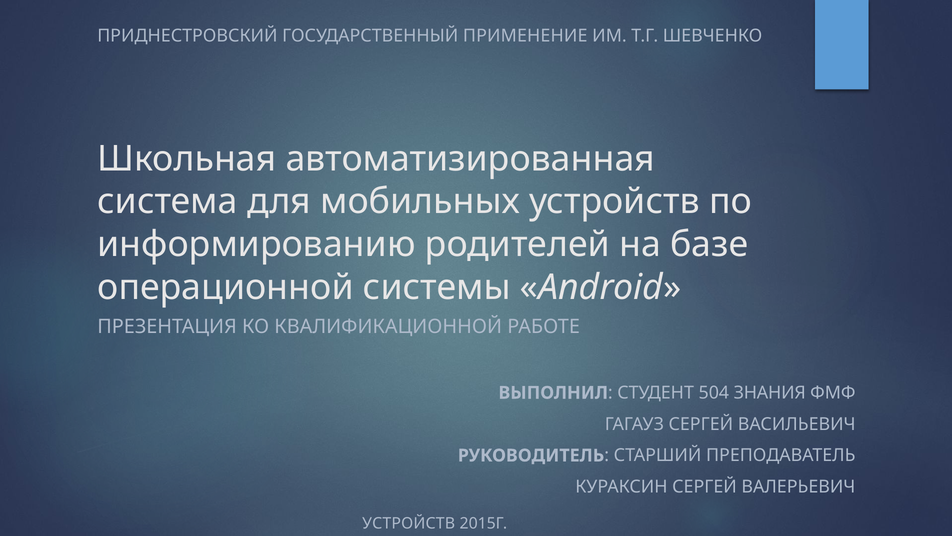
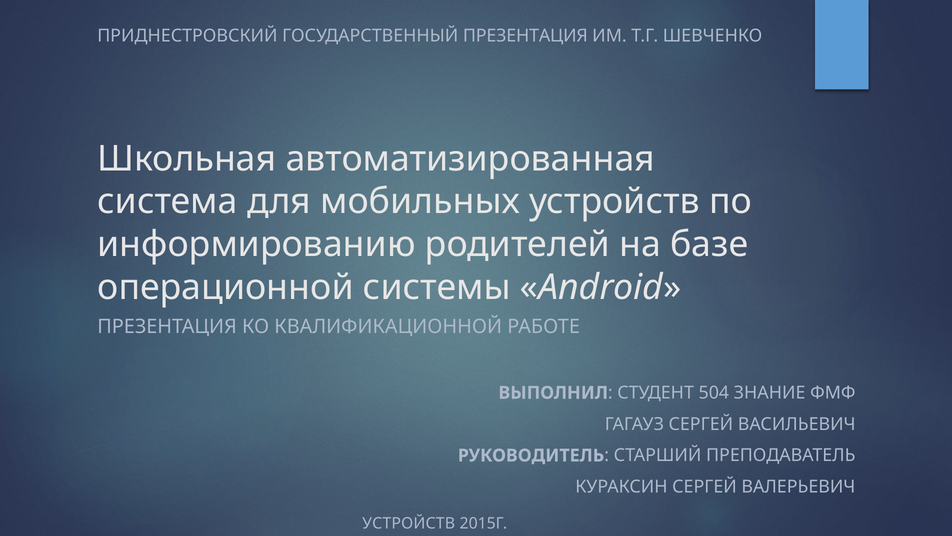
ГОСУДАРСТВЕННЫЙ ПРИМЕНЕНИЕ: ПРИМЕНЕНИЕ -> ПРЕЗЕНТАЦИЯ (525, 36)
ЗНАНИЯ: ЗНАНИЯ -> ЗНАНИЕ (770, 392)
